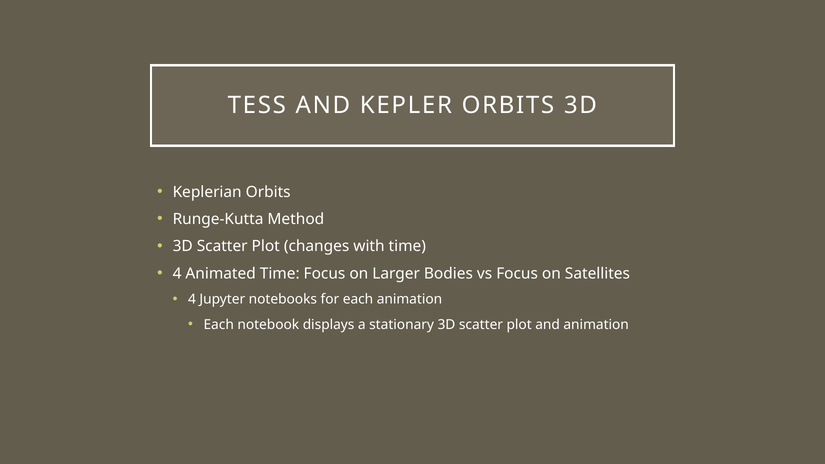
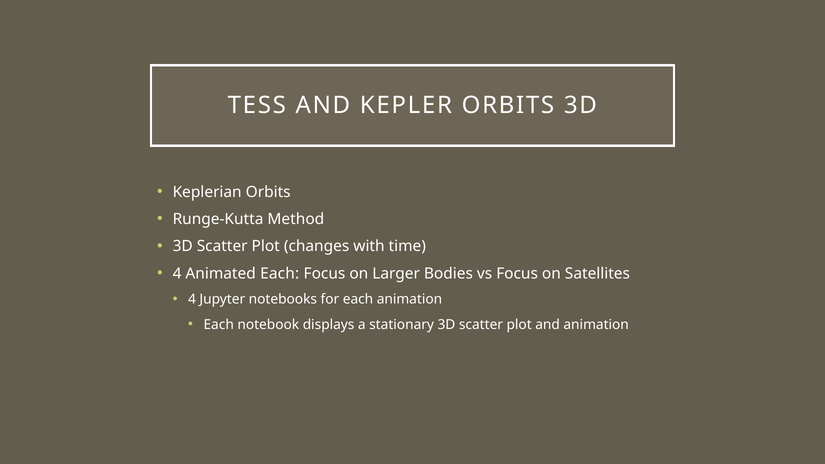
Animated Time: Time -> Each (280, 273)
